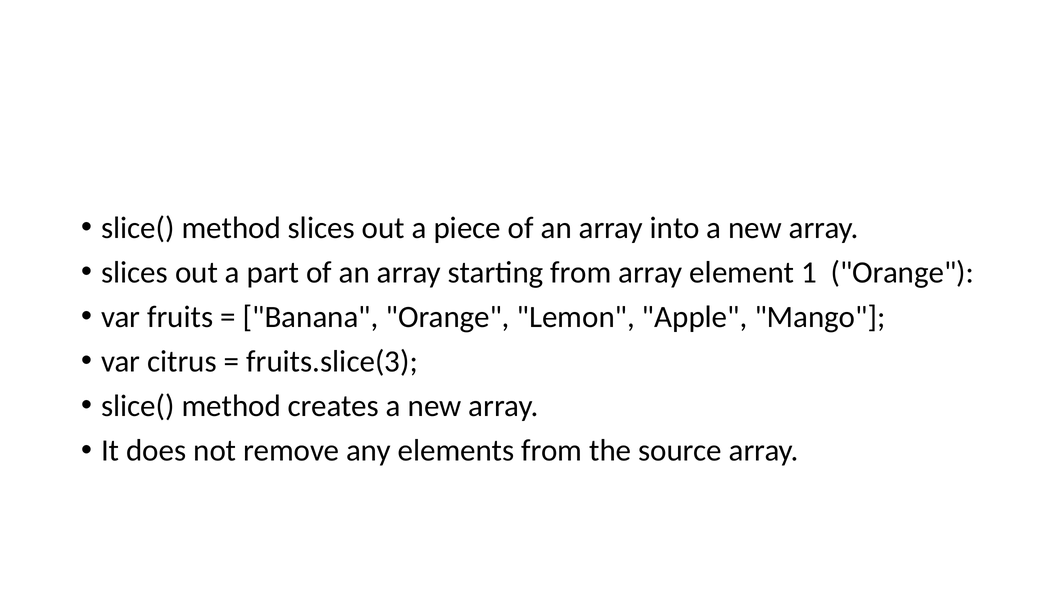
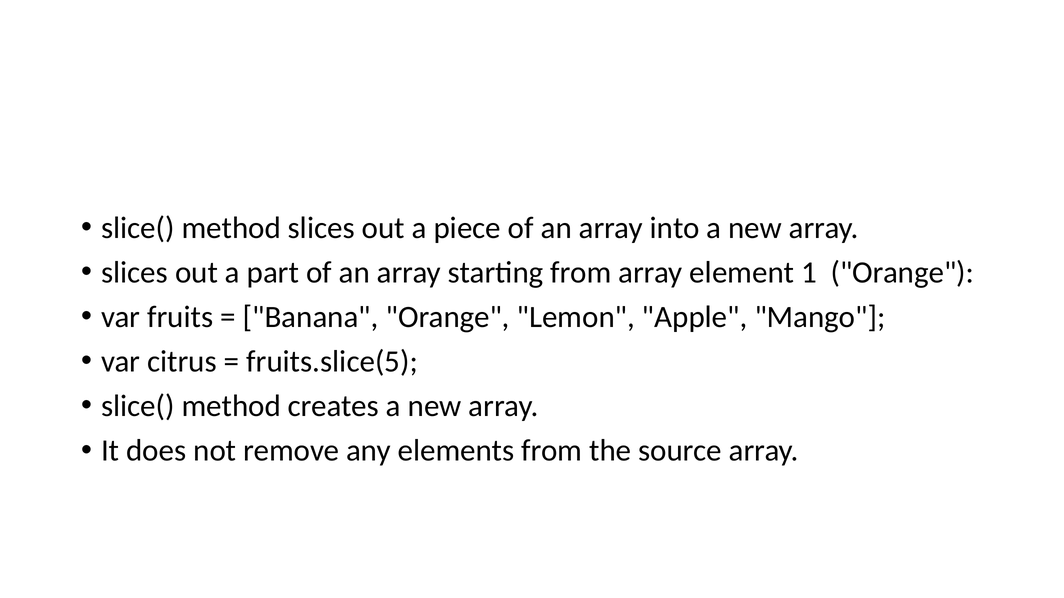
fruits.slice(3: fruits.slice(3 -> fruits.slice(5 (332, 362)
